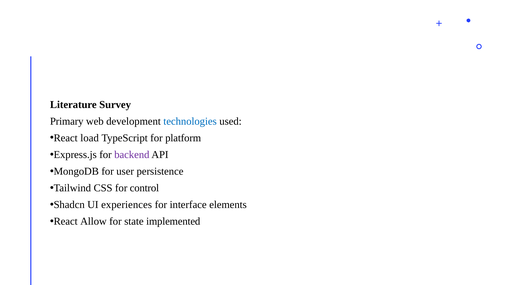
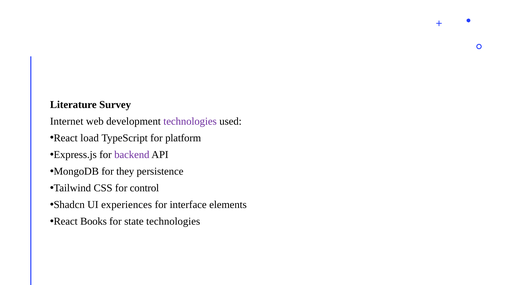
Primary: Primary -> Internet (67, 121)
technologies colour: blue -> purple (190, 121)
user: user -> they (125, 171)
Allow: Allow -> Books (94, 221)
state implemented: implemented -> technologies (173, 221)
